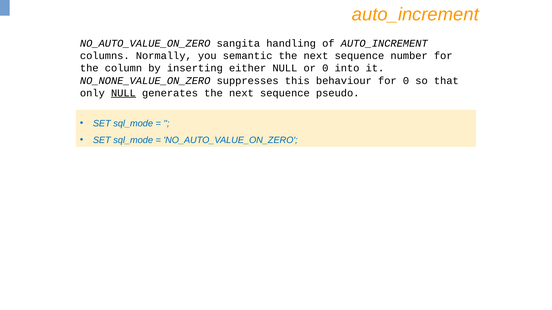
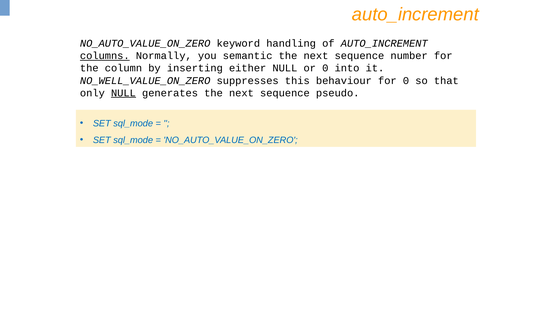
sangita: sangita -> keyword (238, 43)
columns underline: none -> present (105, 56)
NO_NONE_VALUE_ON_ZERO: NO_NONE_VALUE_ON_ZERO -> NO_WELL_VALUE_ON_ZERO (145, 81)
